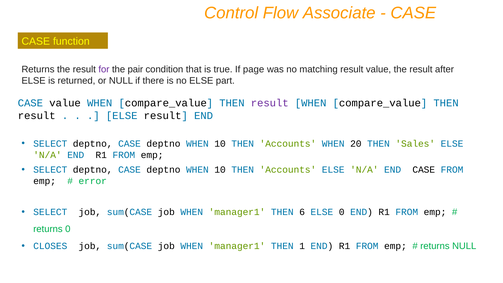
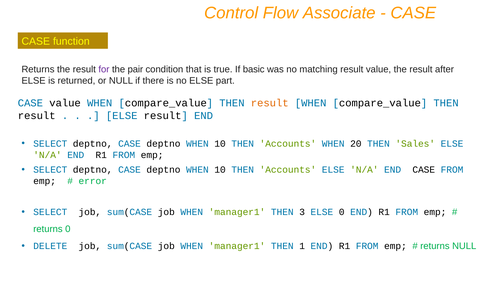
page: page -> basic (254, 69)
result colour: purple -> orange (270, 103)
6: 6 -> 3 (302, 212)
CLOSES: CLOSES -> DELETE (50, 246)
